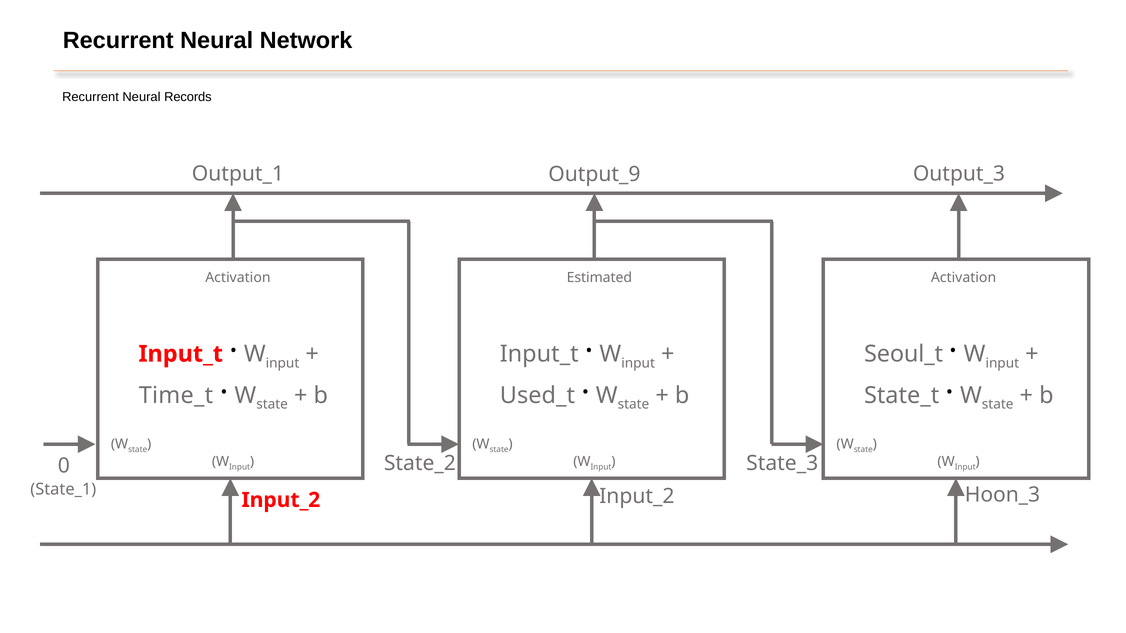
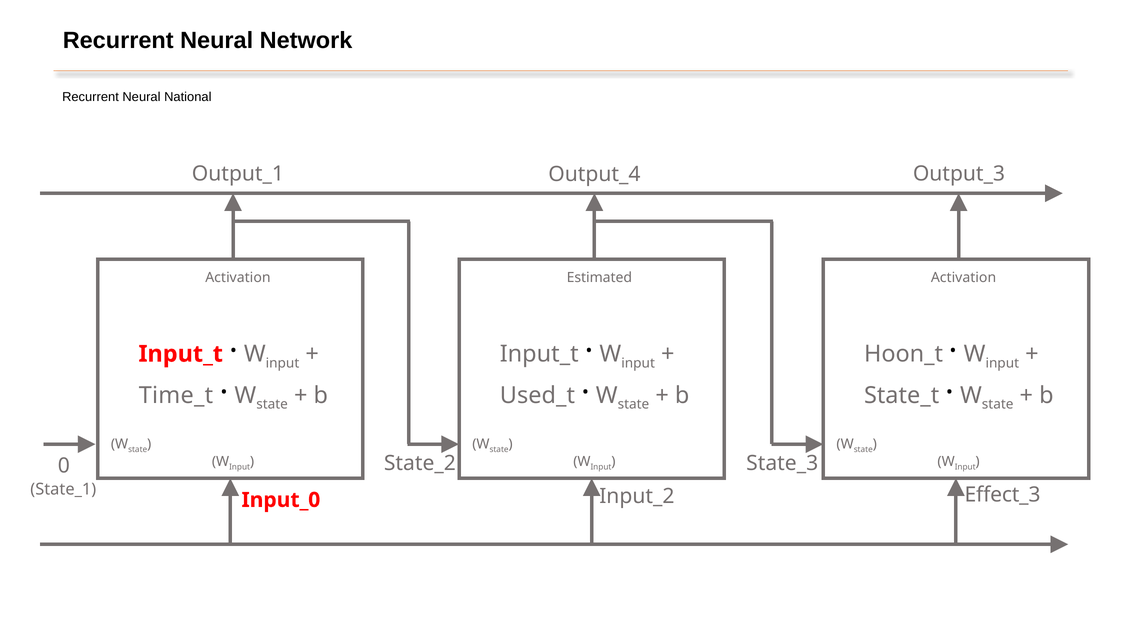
Records: Records -> National (188, 97)
Output_9: Output_9 -> Output_4 (594, 174)
Seoul_t: Seoul_t -> Hoon_t (904, 354)
Input_2: Input_2 -> Input_0 (281, 500)
Hoon_3: Hoon_3 -> Effect_3 (1003, 495)
